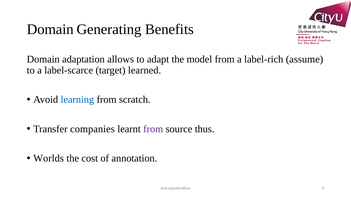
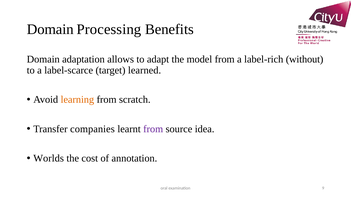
Generating: Generating -> Processing (109, 29)
assume: assume -> without (305, 59)
learning colour: blue -> orange (77, 100)
thus: thus -> idea (205, 129)
